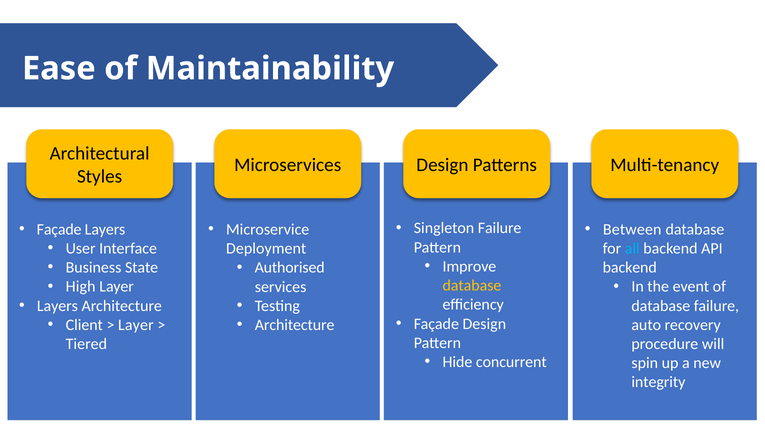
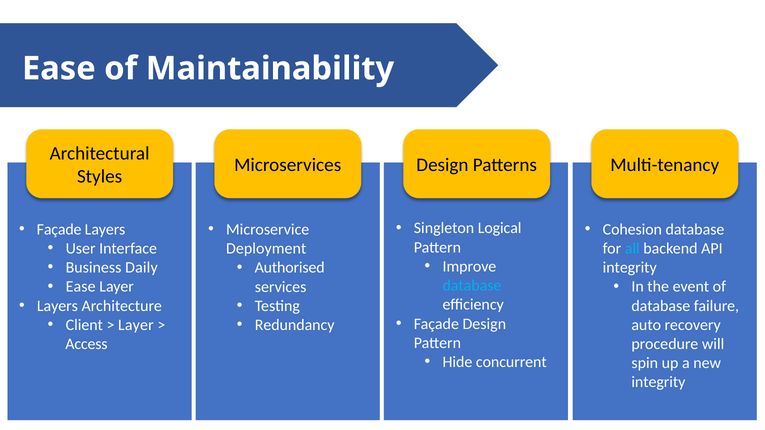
Singleton Failure: Failure -> Logical (500, 228)
Between: Between -> Cohesion (632, 229)
State: State -> Daily (141, 268)
backend: backend -> integrity (630, 268)
High: High -> Ease (81, 287)
database colour: yellow -> light blue (472, 286)
Architecture: Architecture -> Redundancy (295, 325)
Tiered: Tiered -> Access (86, 344)
